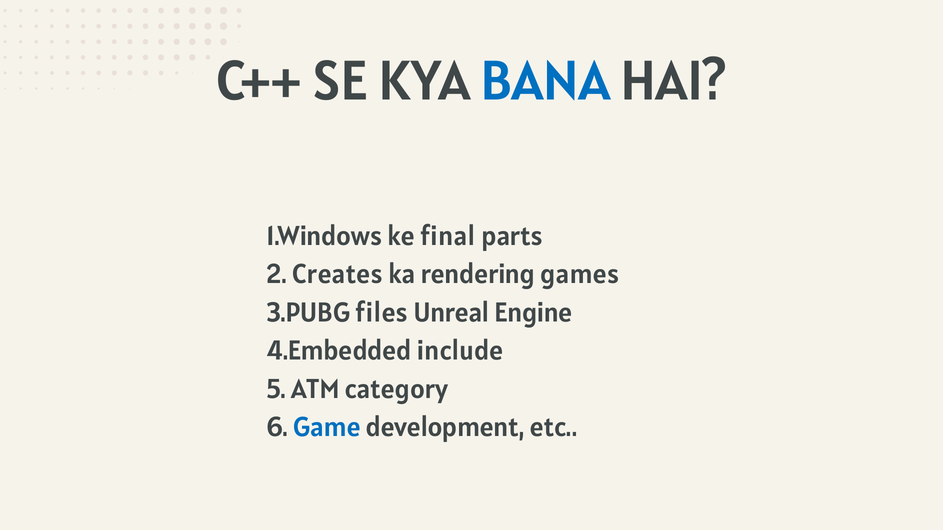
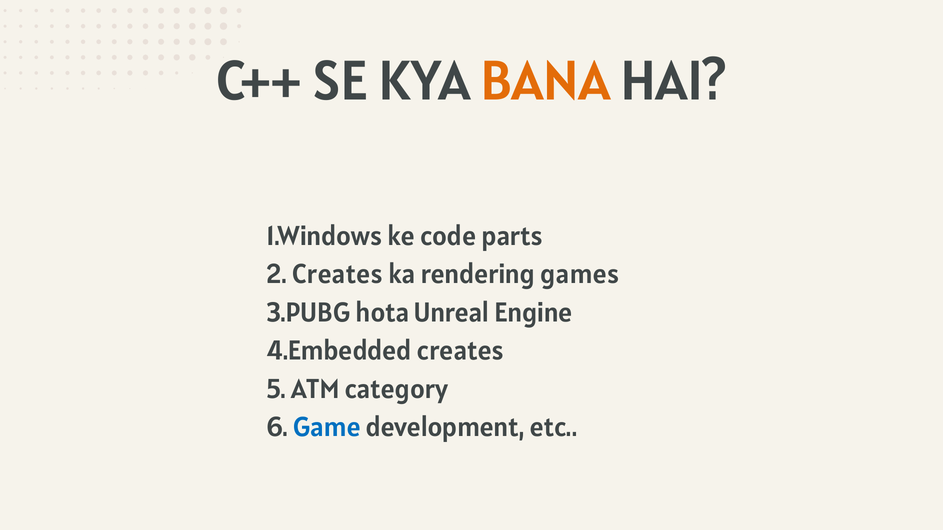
BANA colour: blue -> orange (545, 81)
final: final -> code (448, 236)
files: files -> hota (382, 313)
4.Embedded include: include -> creates (460, 351)
